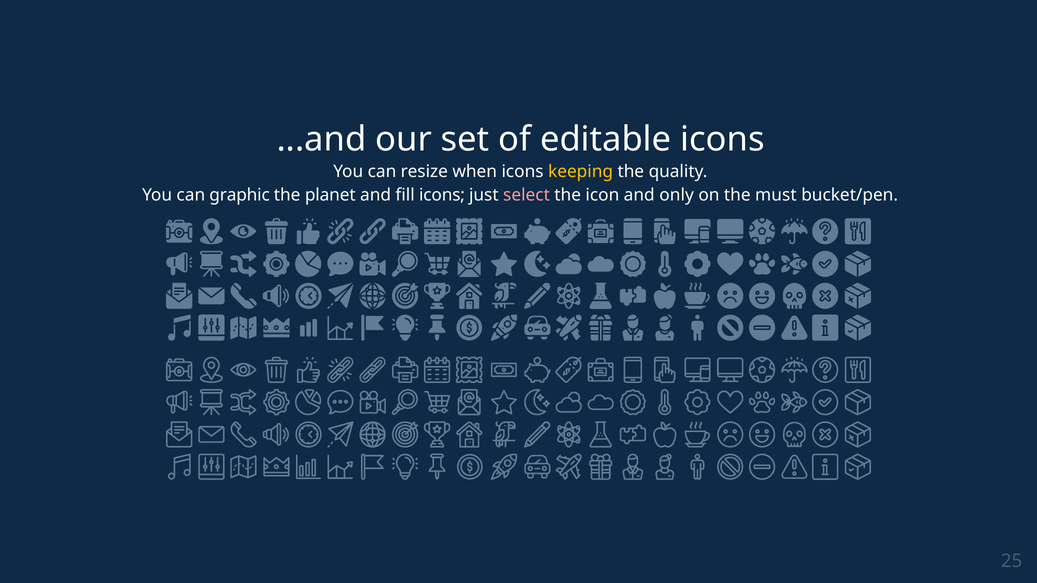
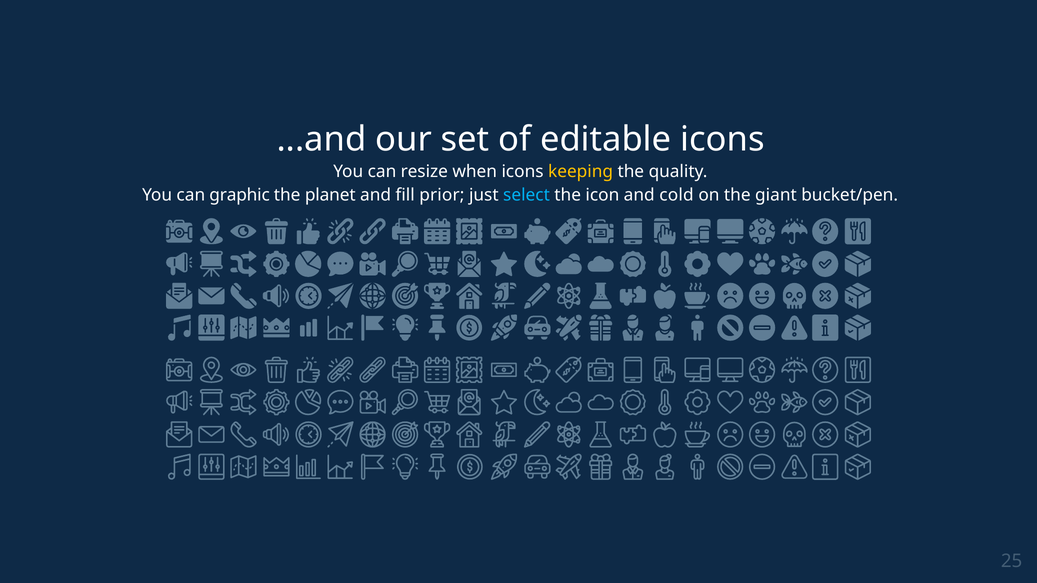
fill icons: icons -> prior (442, 195)
select colour: pink -> light blue (527, 195)
only: only -> cold (676, 195)
must: must -> giant (776, 195)
